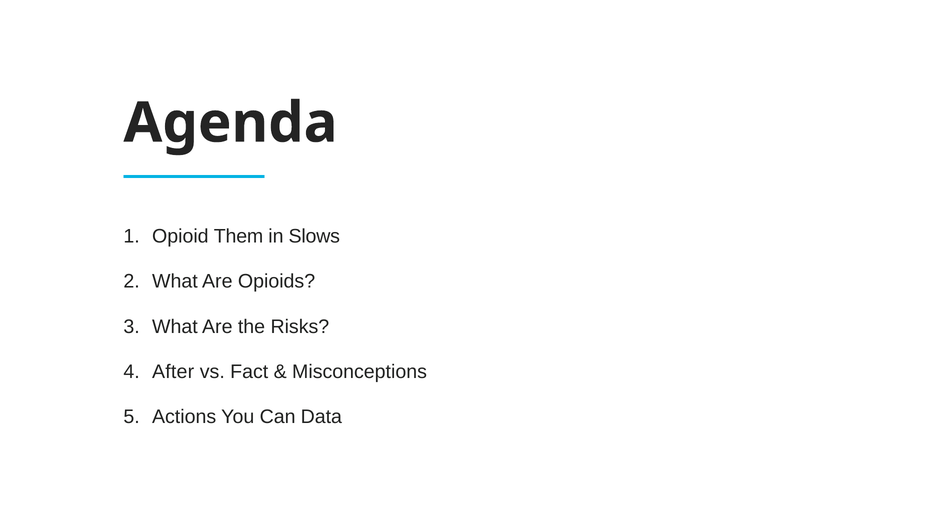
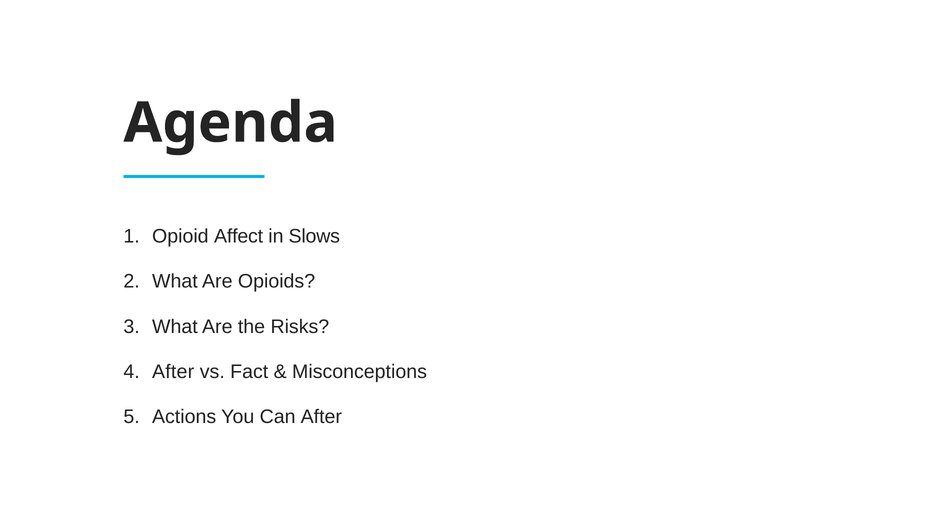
Them: Them -> Affect (239, 236)
Can Data: Data -> After (321, 417)
